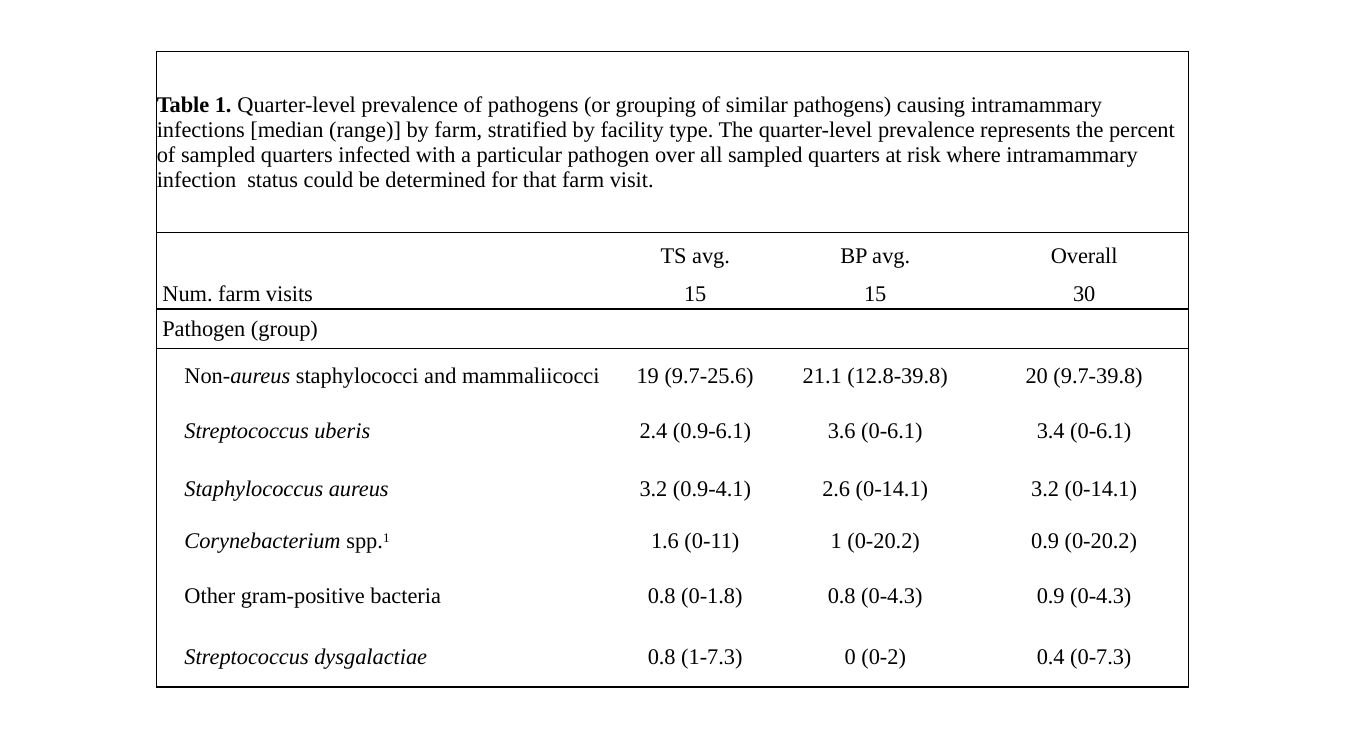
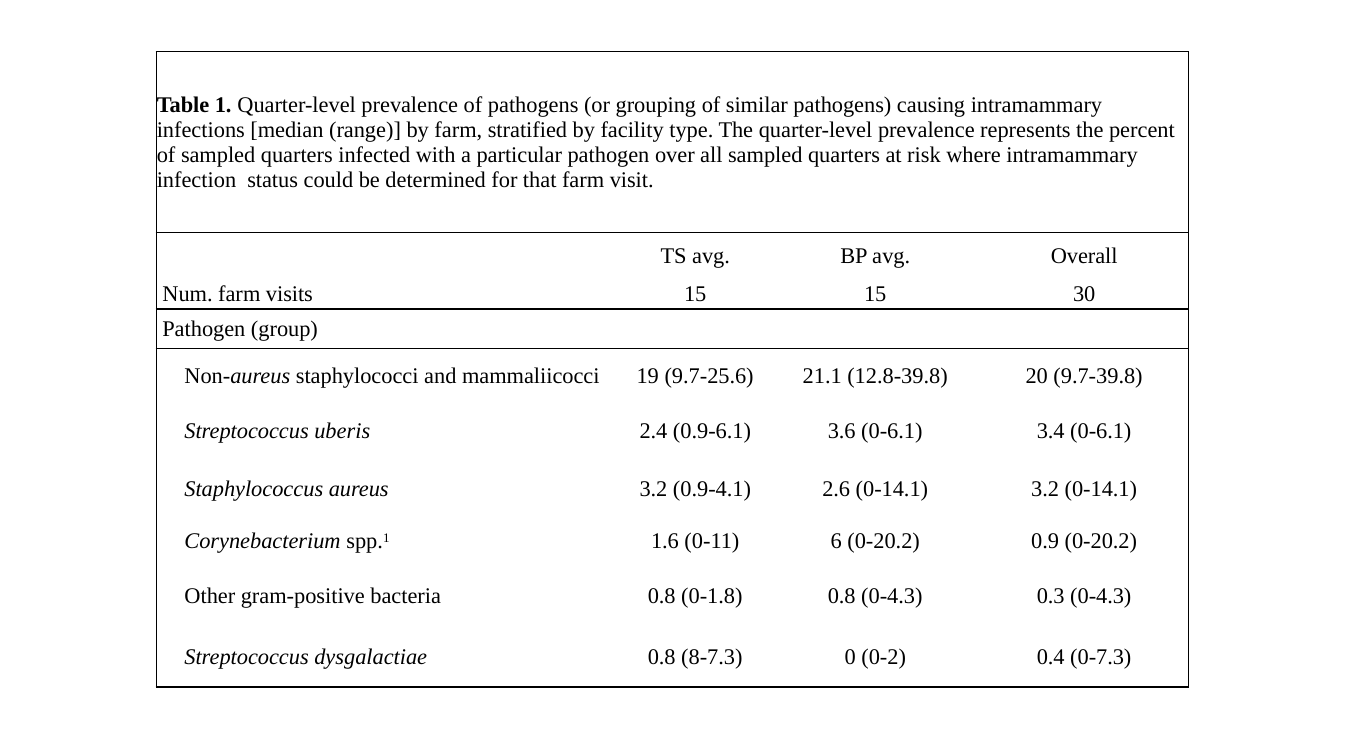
0-11 1: 1 -> 6 (836, 542)
0-4.3 0.9: 0.9 -> 0.3 (1051, 597)
1-7.3: 1-7.3 -> 8-7.3 (712, 658)
